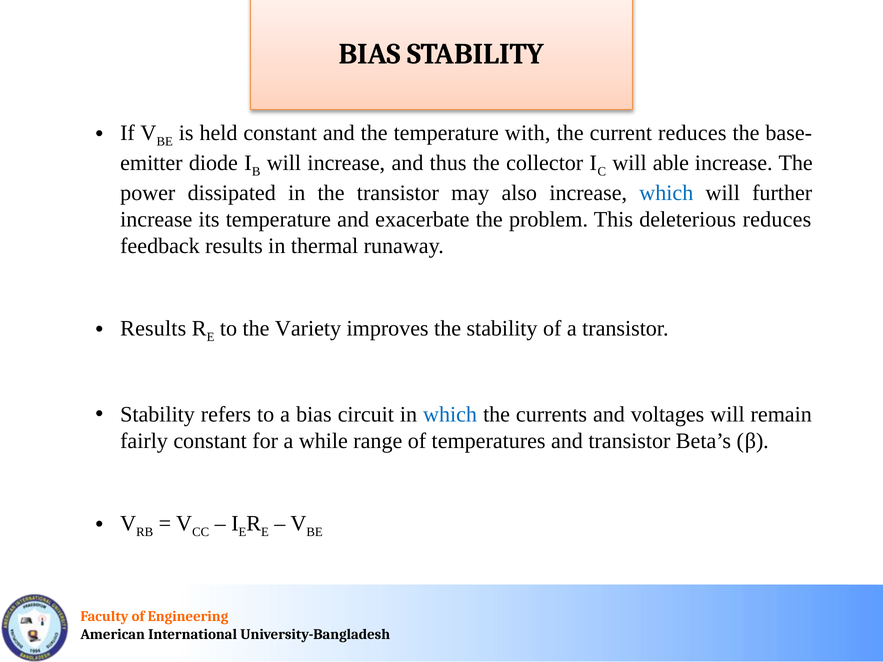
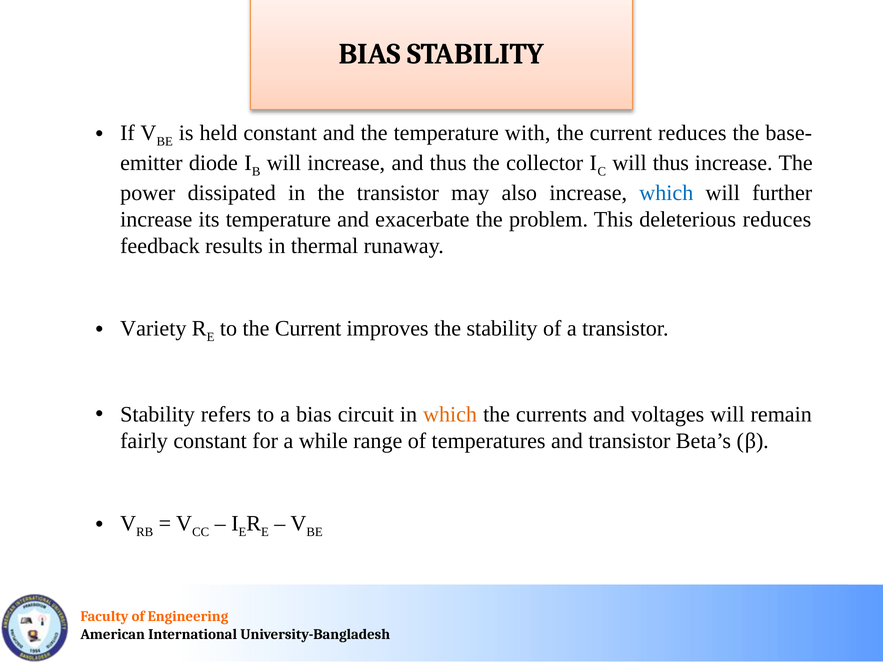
will able: able -> thus (671, 163)
Results: Results -> Variety (153, 329)
to the Variety: Variety -> Current (308, 329)
which colour: blue -> orange (450, 415)
